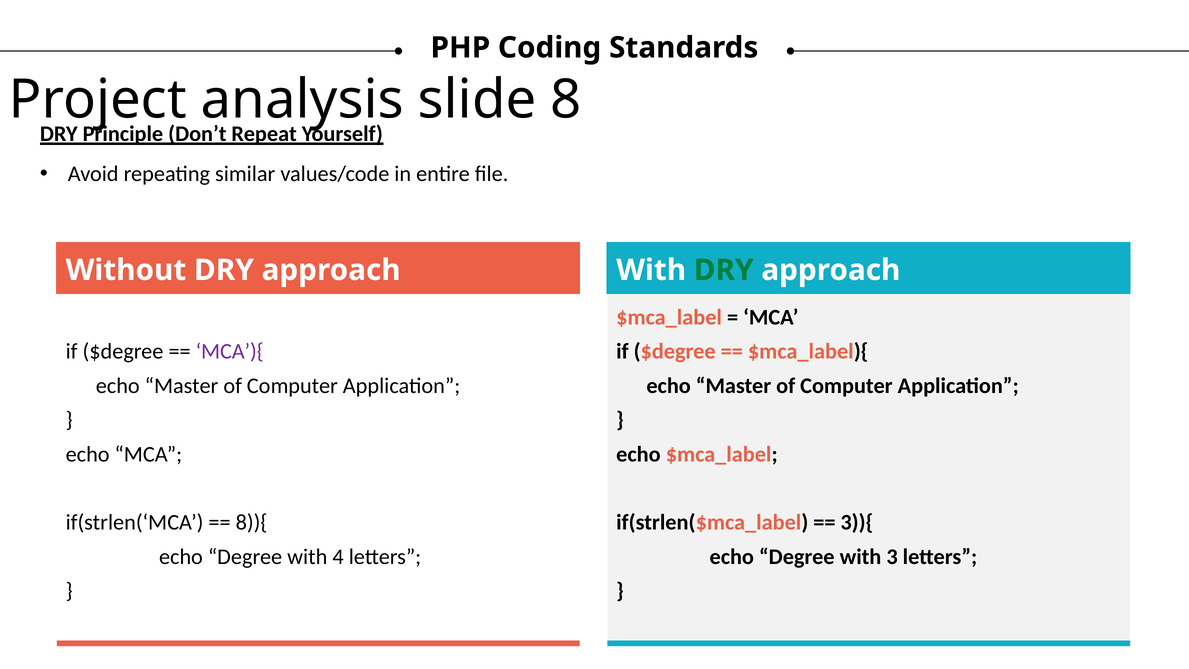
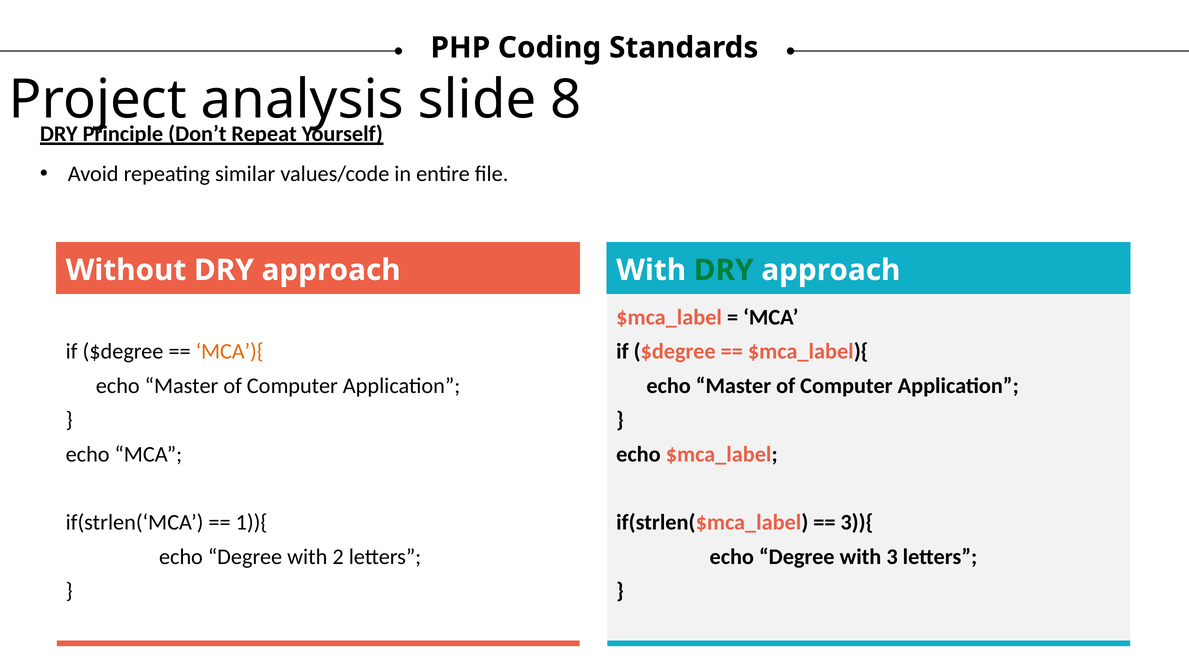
MCA’){ colour: purple -> orange (230, 351)
8)){: 8)){ -> 1)){ (252, 522)
4: 4 -> 2 (338, 557)
